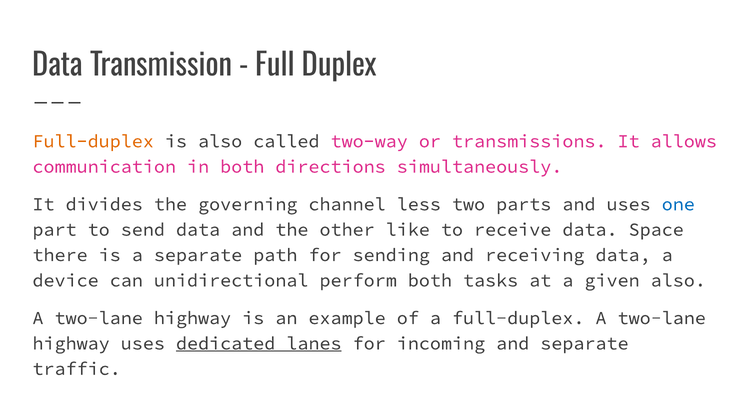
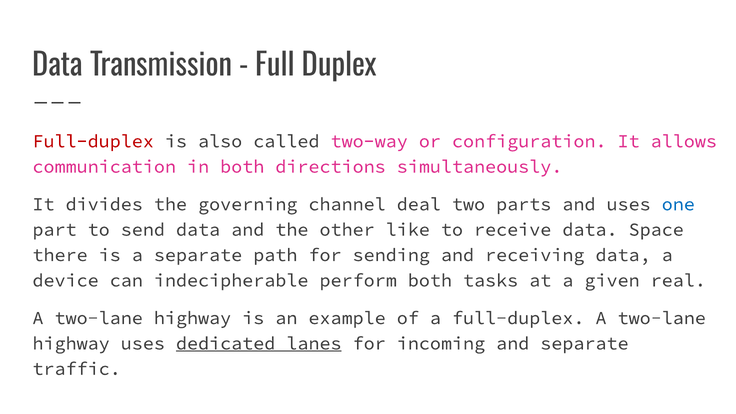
Full-duplex colour: orange -> red (93, 141)
transmissions: transmissions -> configuration (529, 141)
less: less -> deal (419, 204)
unidirectional: unidirectional -> indecipherable (231, 280)
given also: also -> real (678, 280)
